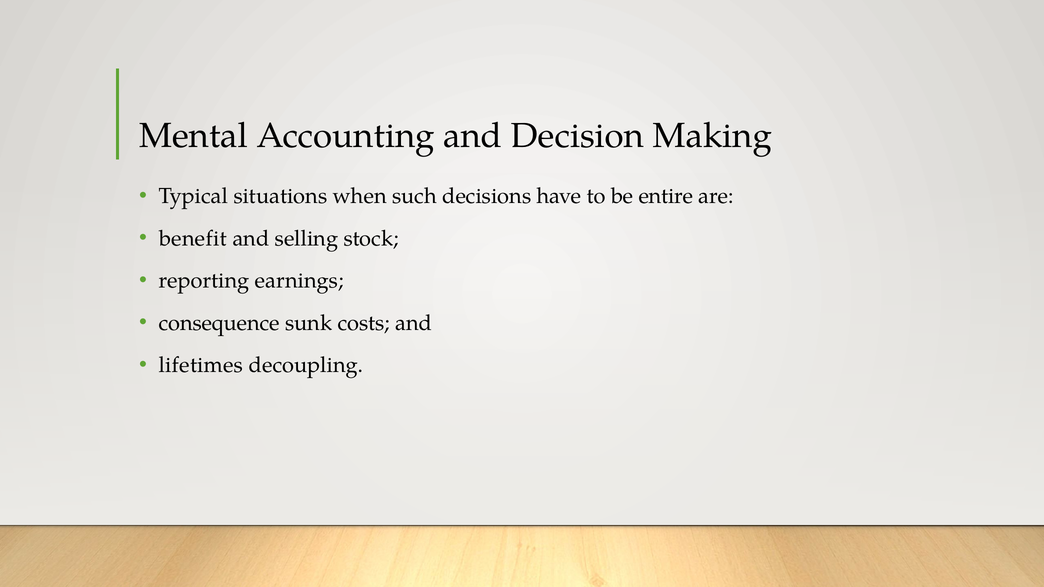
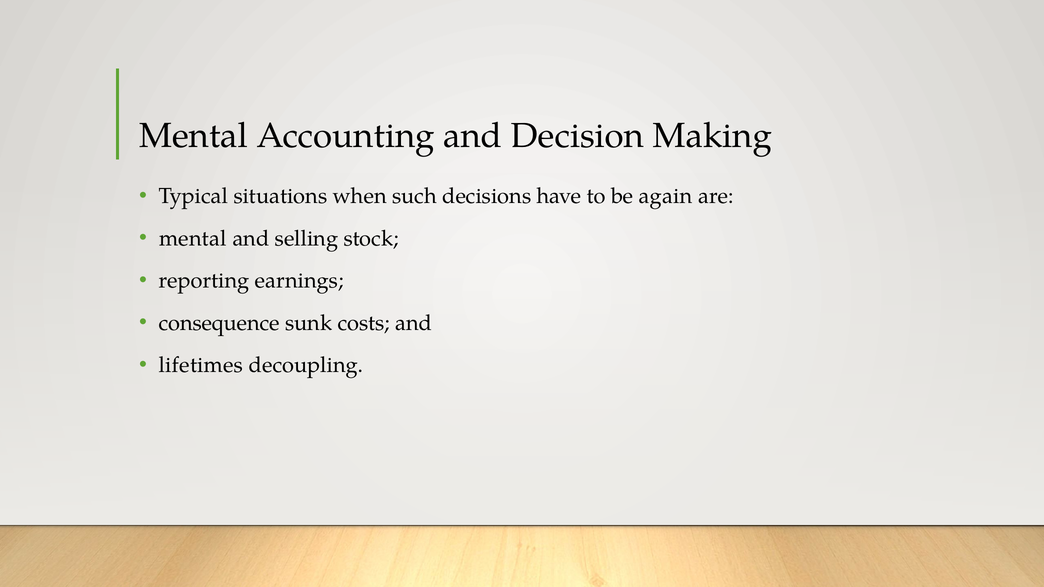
entire: entire -> again (666, 196)
benefit: benefit -> mental (193, 239)
